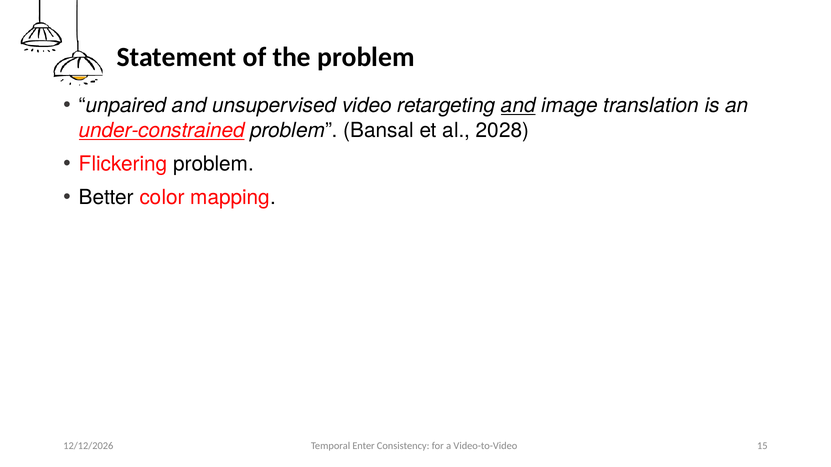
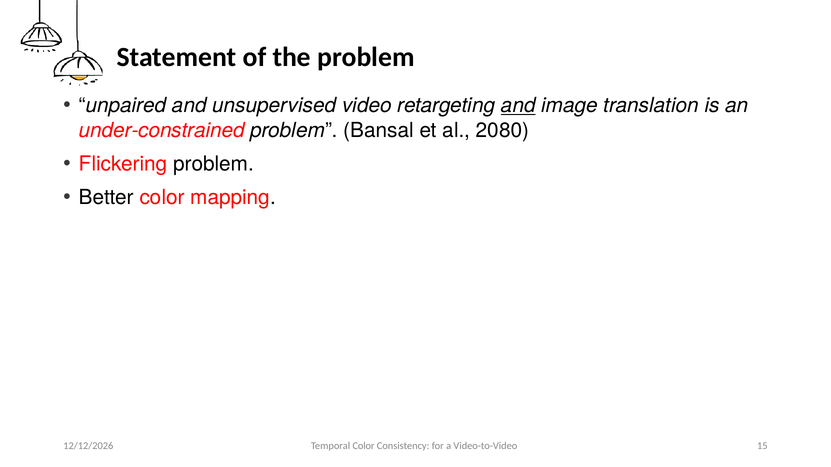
under-constrained underline: present -> none (162, 131)
2028: 2028 -> 2080 (503, 131)
Temporal Enter: Enter -> Color (364, 446)
